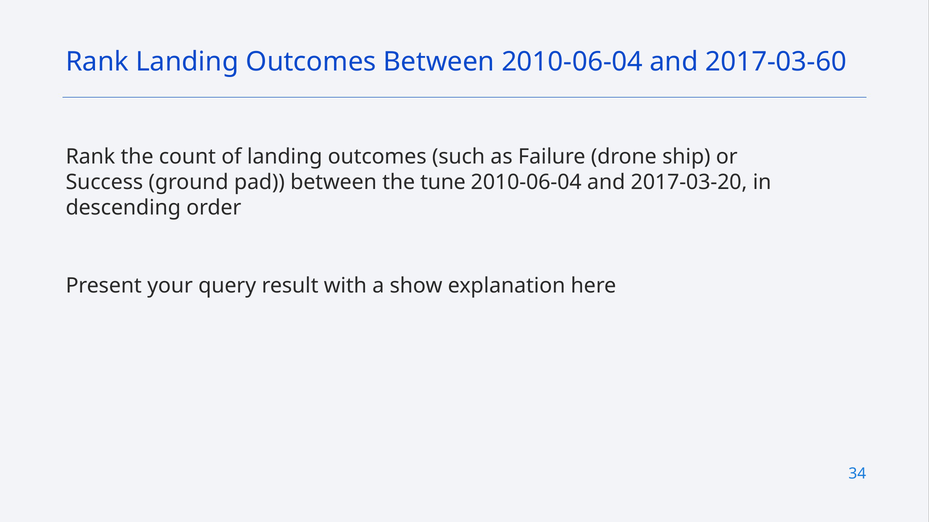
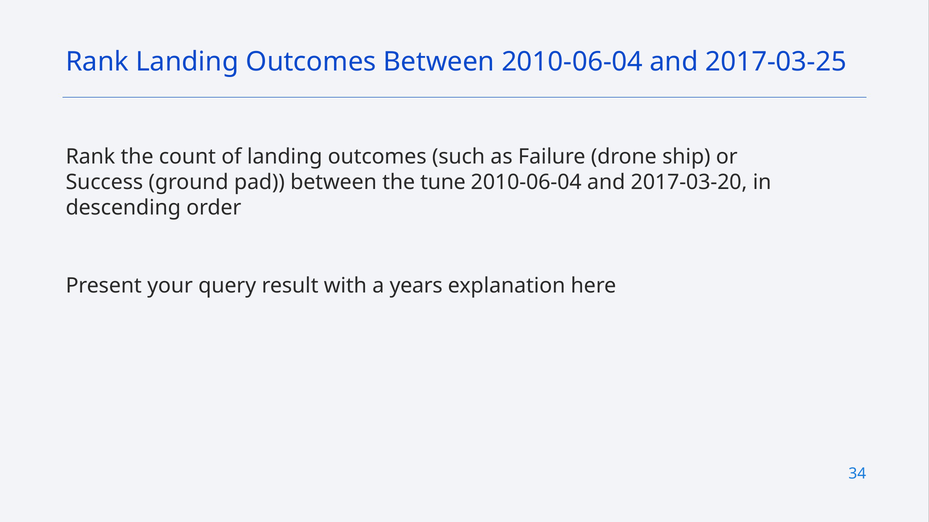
2017-03-60: 2017-03-60 -> 2017-03-25 (776, 62)
show: show -> years (416, 286)
